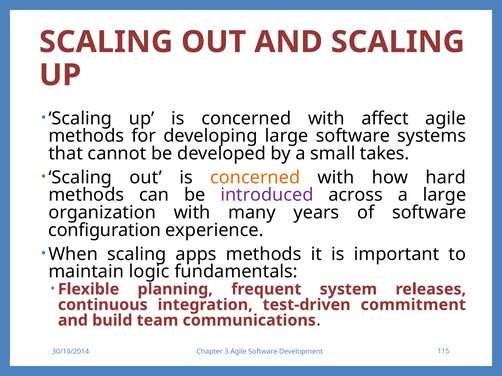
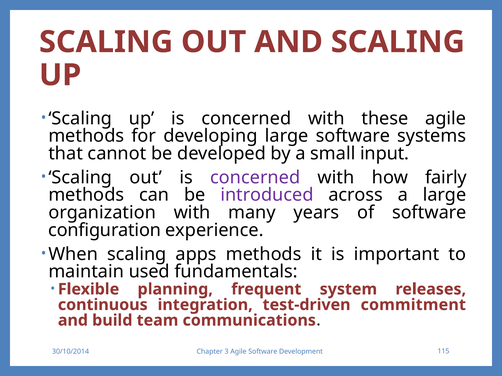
affect: affect -> these (385, 119)
takes: takes -> input (385, 154)
concerned colour: orange -> purple (255, 178)
hard: hard -> fairly (446, 178)
logic: logic -> used (149, 272)
